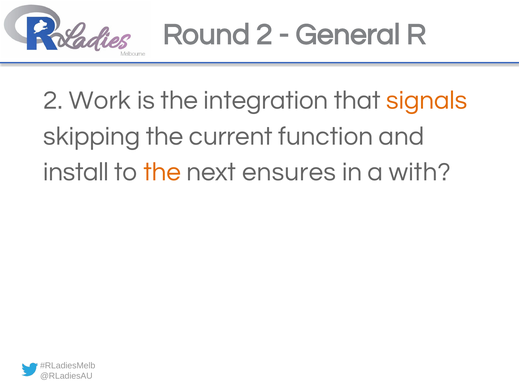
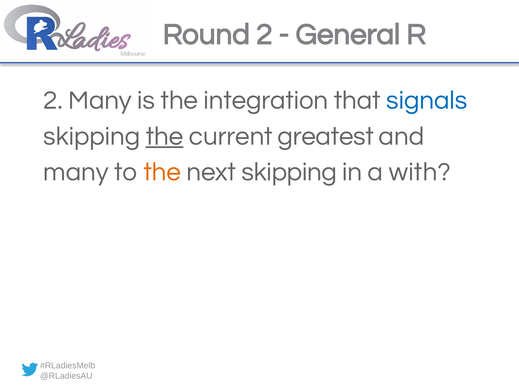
2 Work: Work -> Many (100, 100)
signals colour: orange -> blue (427, 100)
the underline: none -> present (165, 136)
function: function -> greatest (326, 136)
install: install -> many (76, 172)
next ensures: ensures -> skipping (289, 172)
